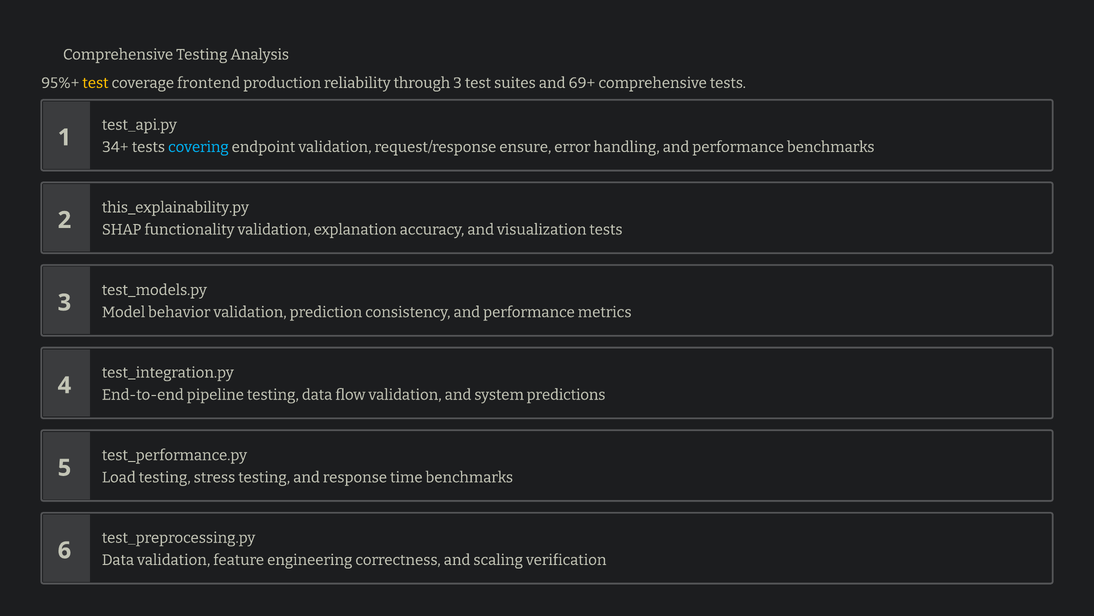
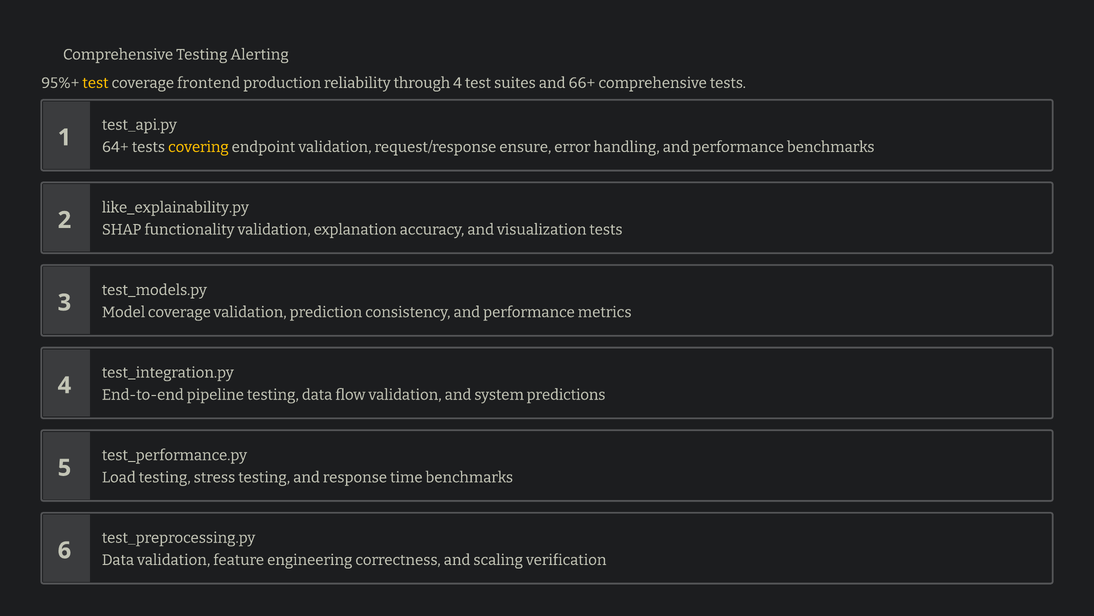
Analysis: Analysis -> Alerting (260, 55)
through 3: 3 -> 4 (458, 83)
69+: 69+ -> 66+ (582, 83)
34+: 34+ -> 64+ (115, 147)
covering colour: light blue -> yellow (198, 147)
this_explainability.py: this_explainability.py -> like_explainability.py (175, 207)
Model behavior: behavior -> coverage (179, 312)
